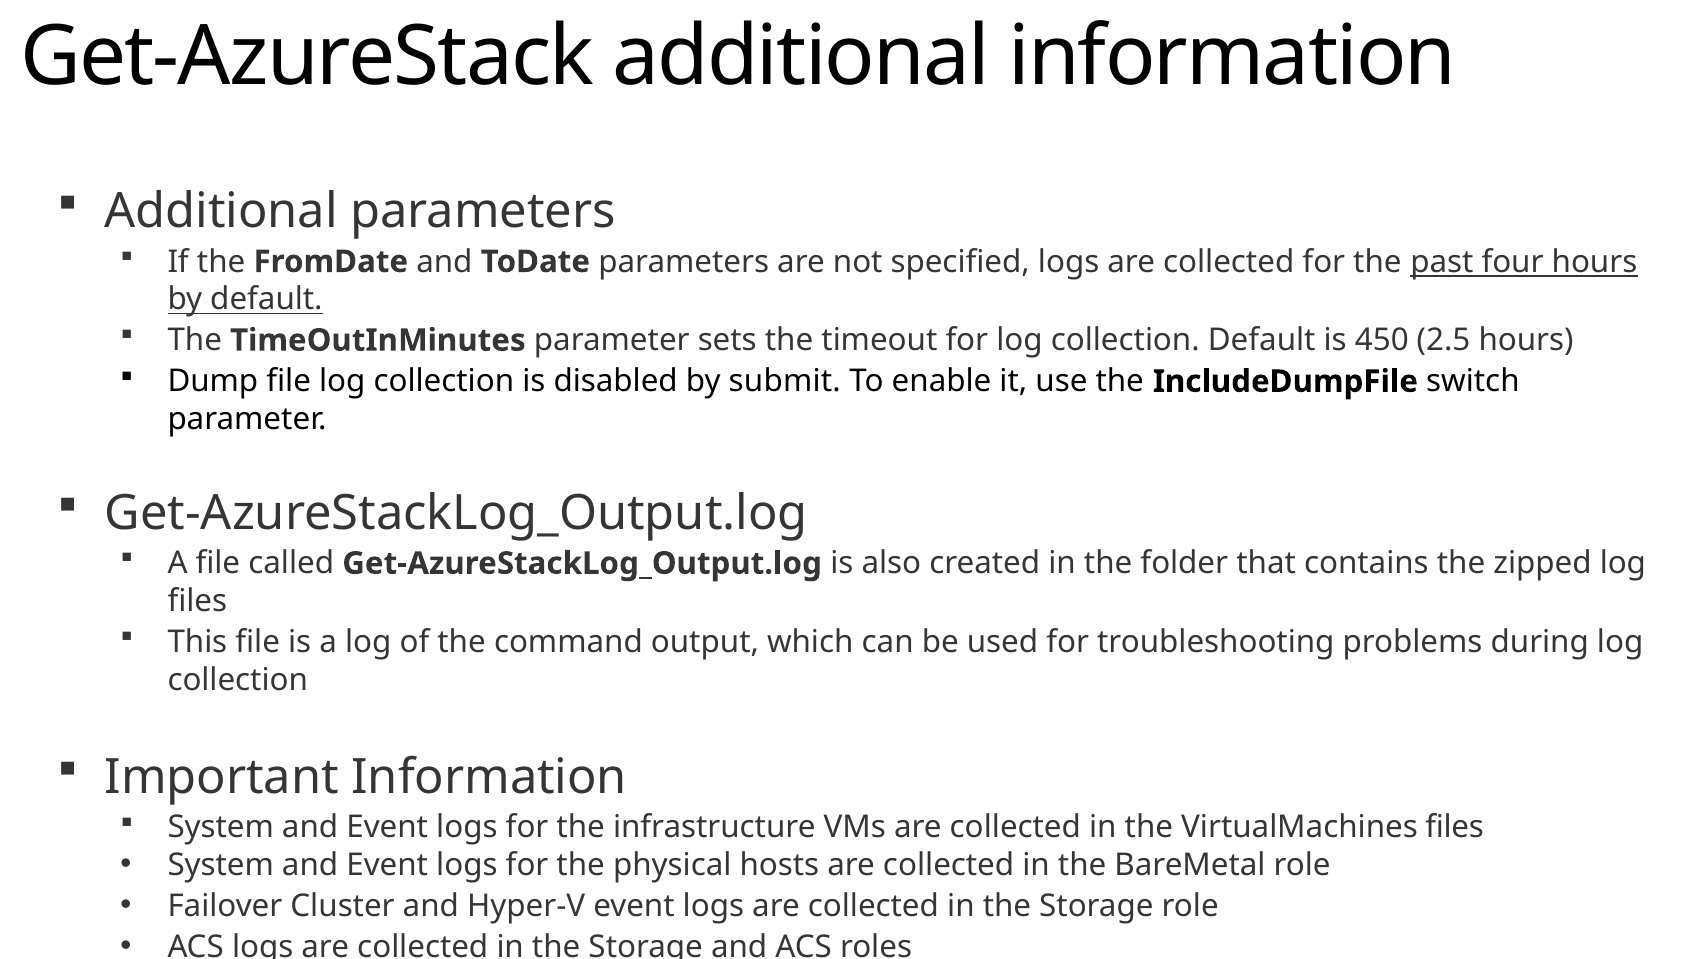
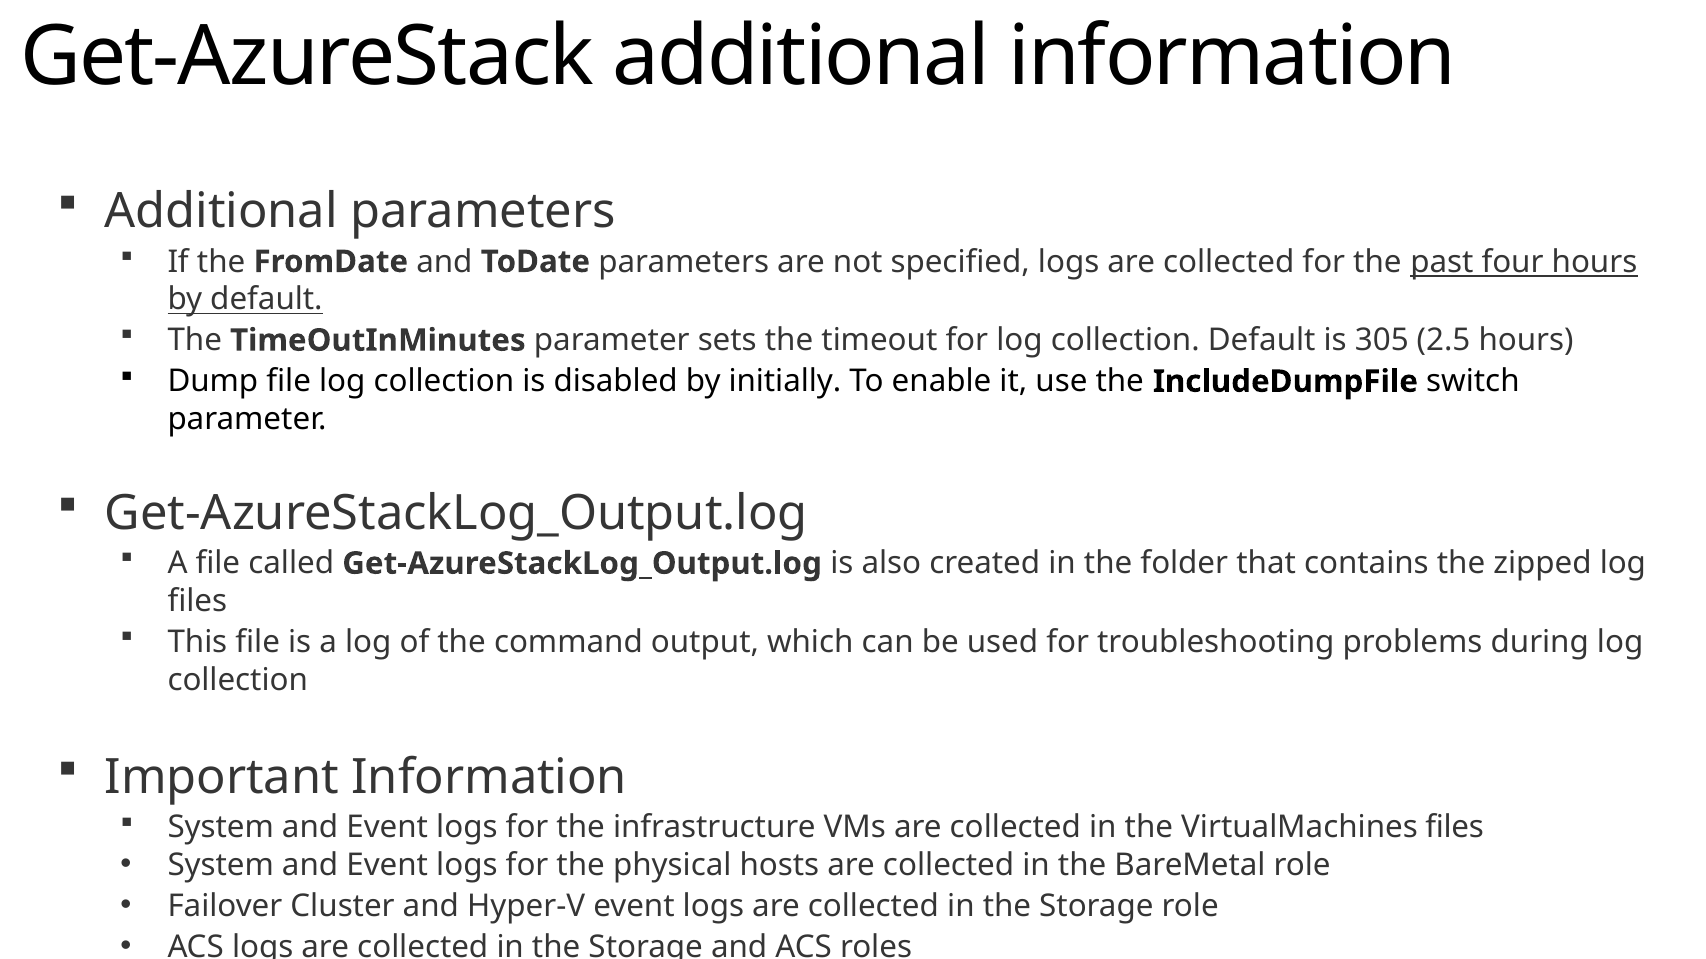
450: 450 -> 305 (1382, 341)
submit: submit -> initially (785, 382)
